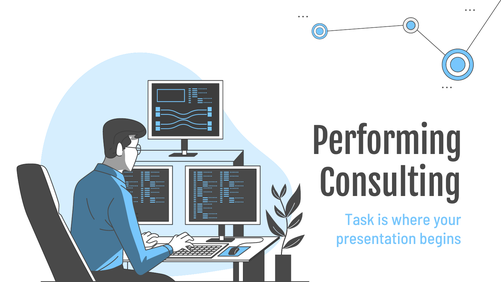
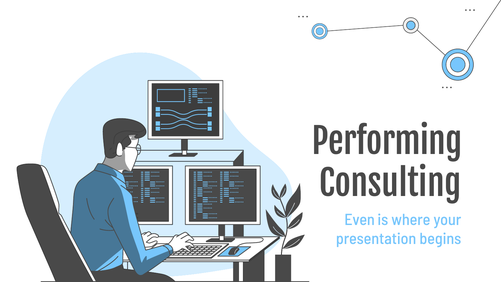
Task: Task -> Even (360, 220)
